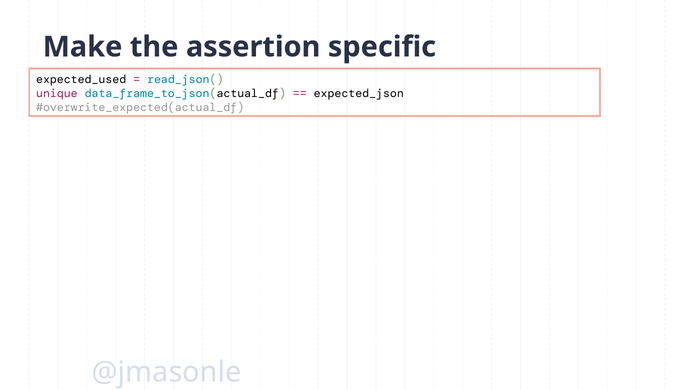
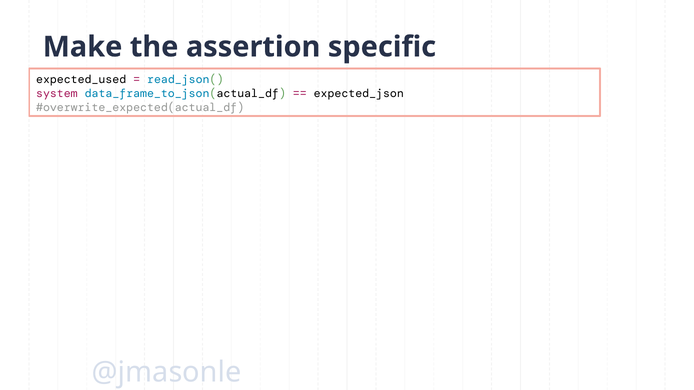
unique: unique -> system (57, 94)
